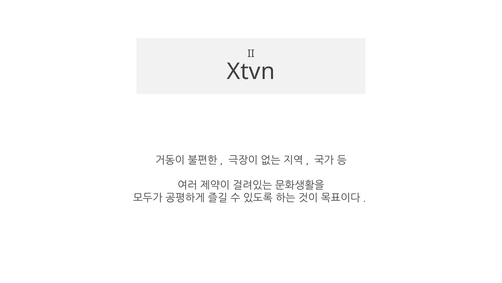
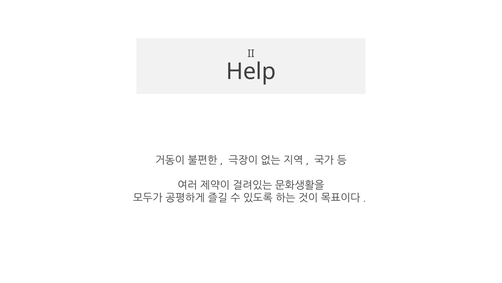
Xtvn: Xtvn -> Help (251, 71)
